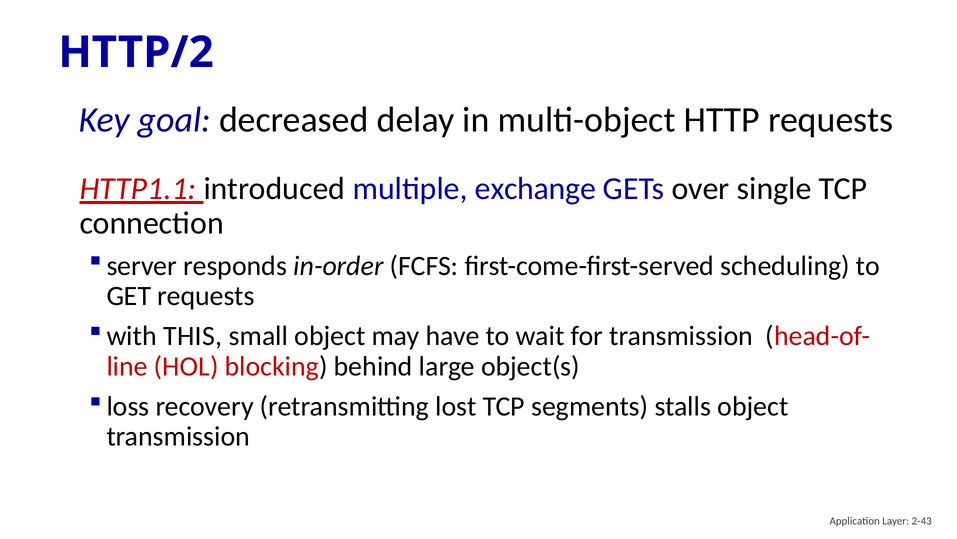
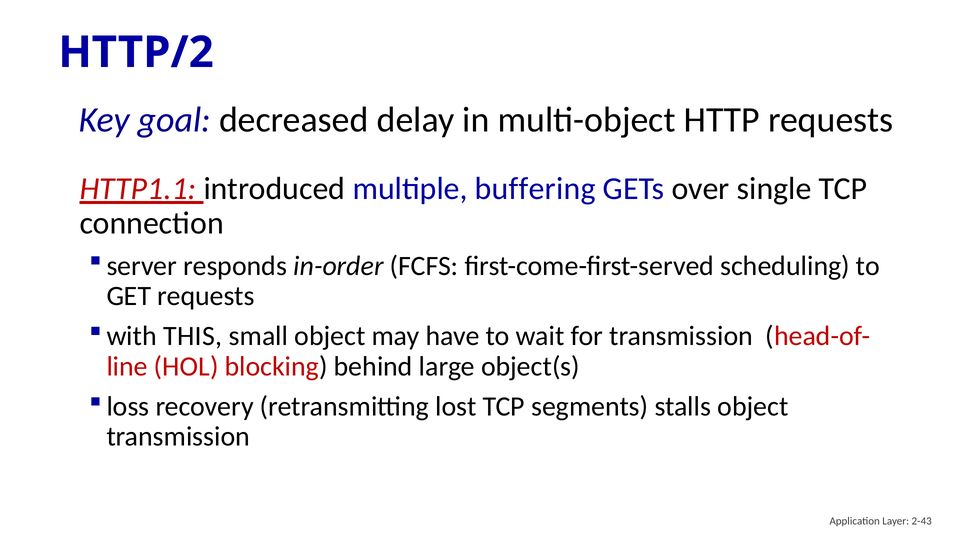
exchange: exchange -> buffering (535, 189)
